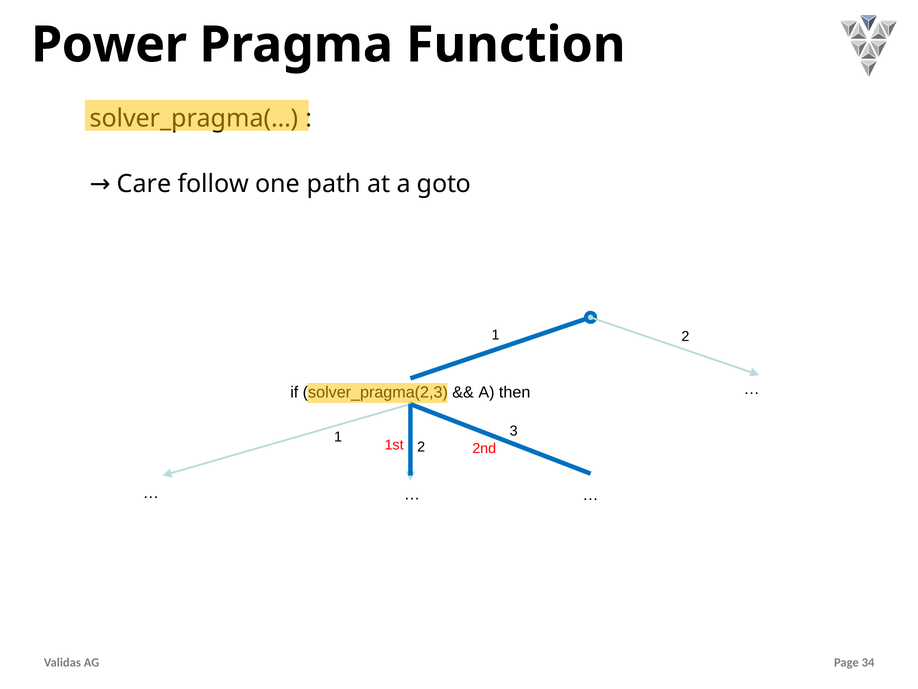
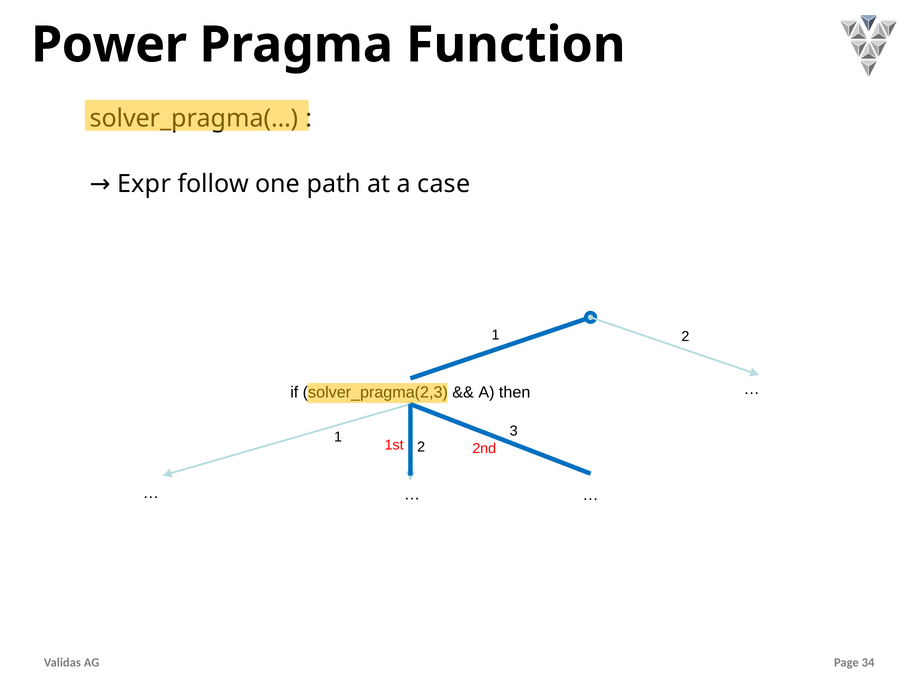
Care: Care -> Expr (144, 184)
goto: goto -> case (444, 184)
